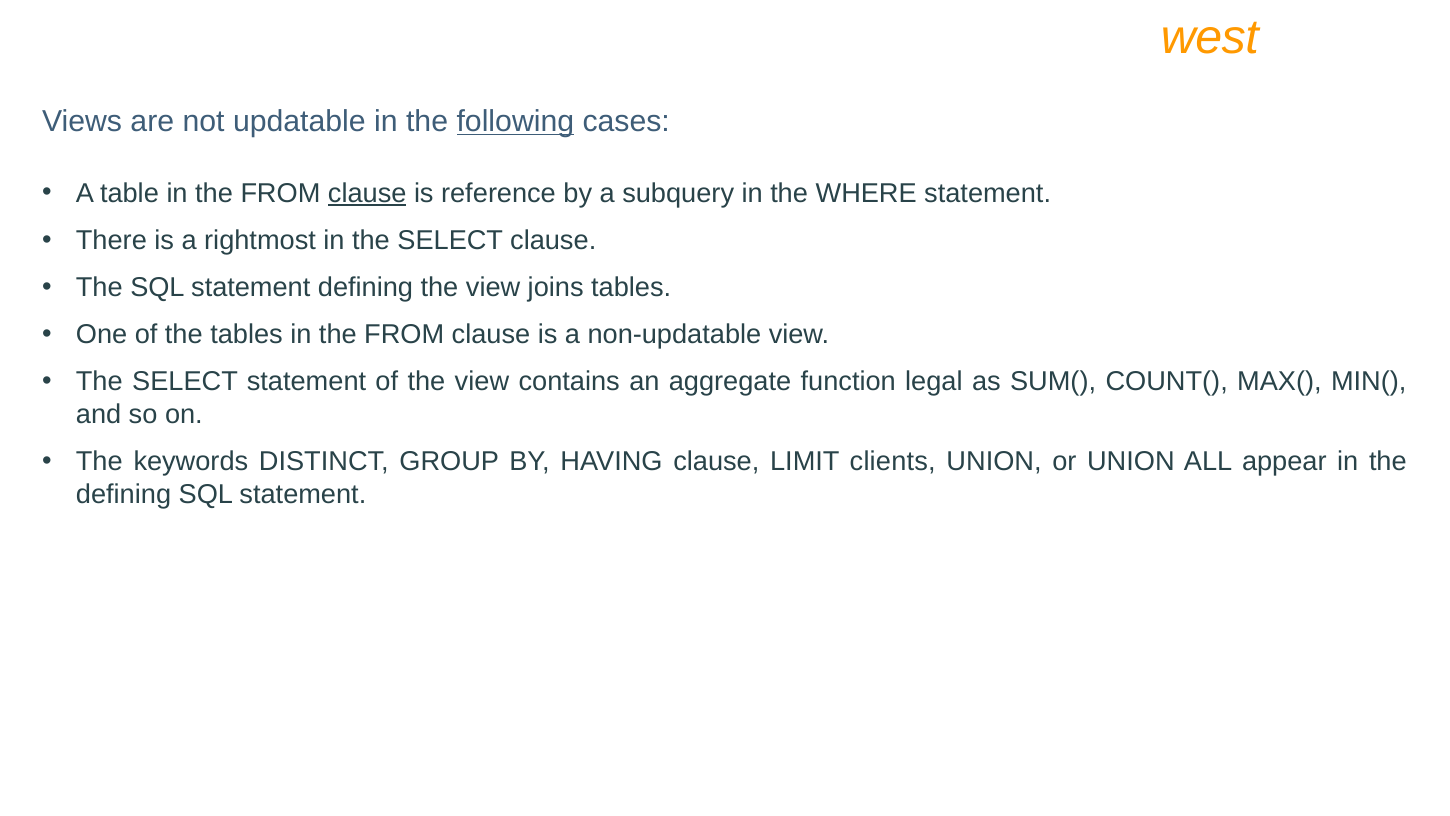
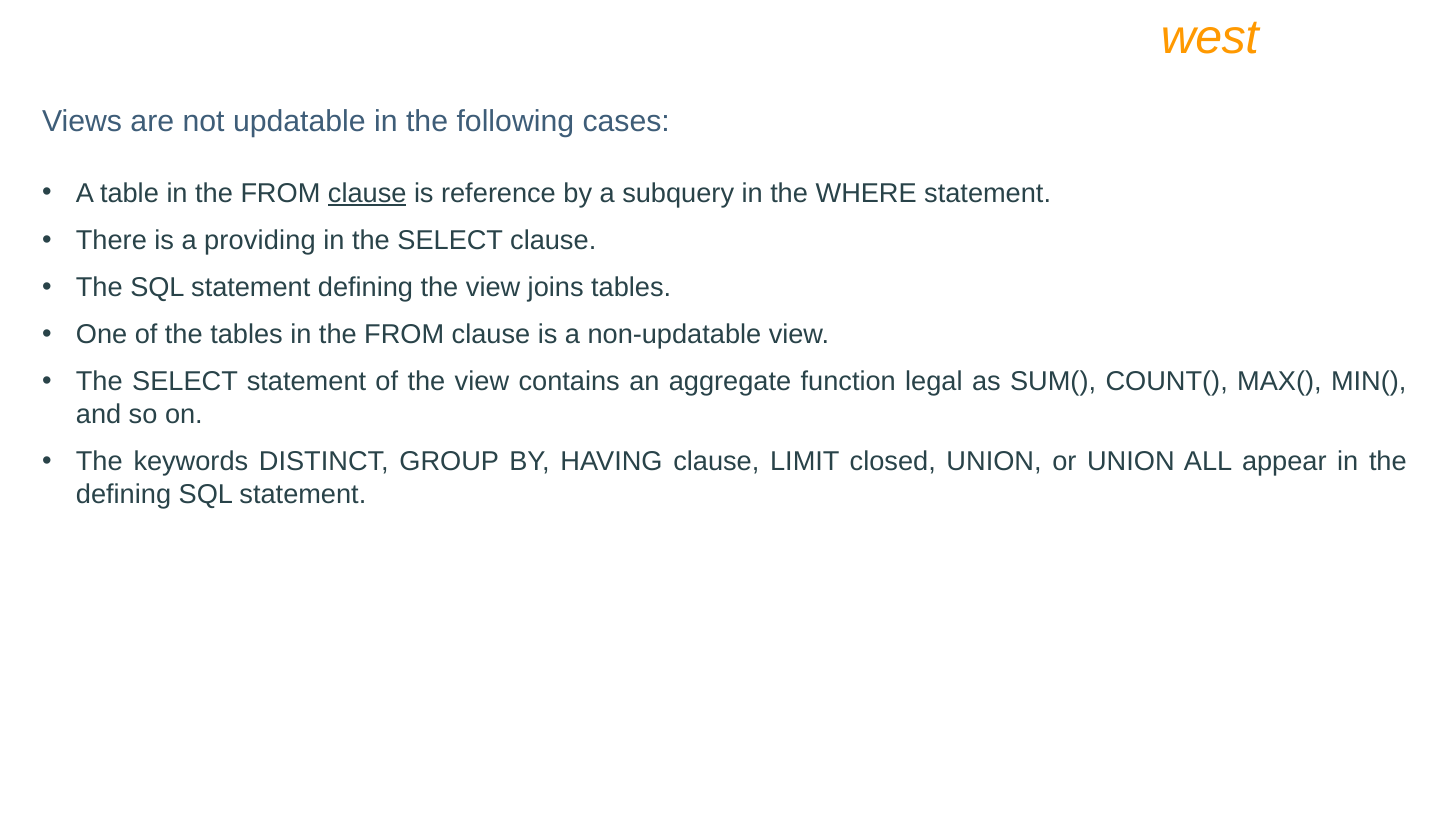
following underline: present -> none (515, 122)
rightmost: rightmost -> providing (260, 240)
clients: clients -> closed (893, 461)
